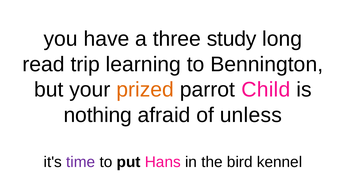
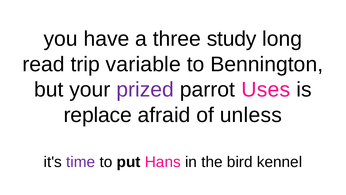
learning: learning -> variable (143, 64)
prized colour: orange -> purple (145, 90)
Child: Child -> Uses (266, 90)
nothing: nothing -> replace (98, 115)
